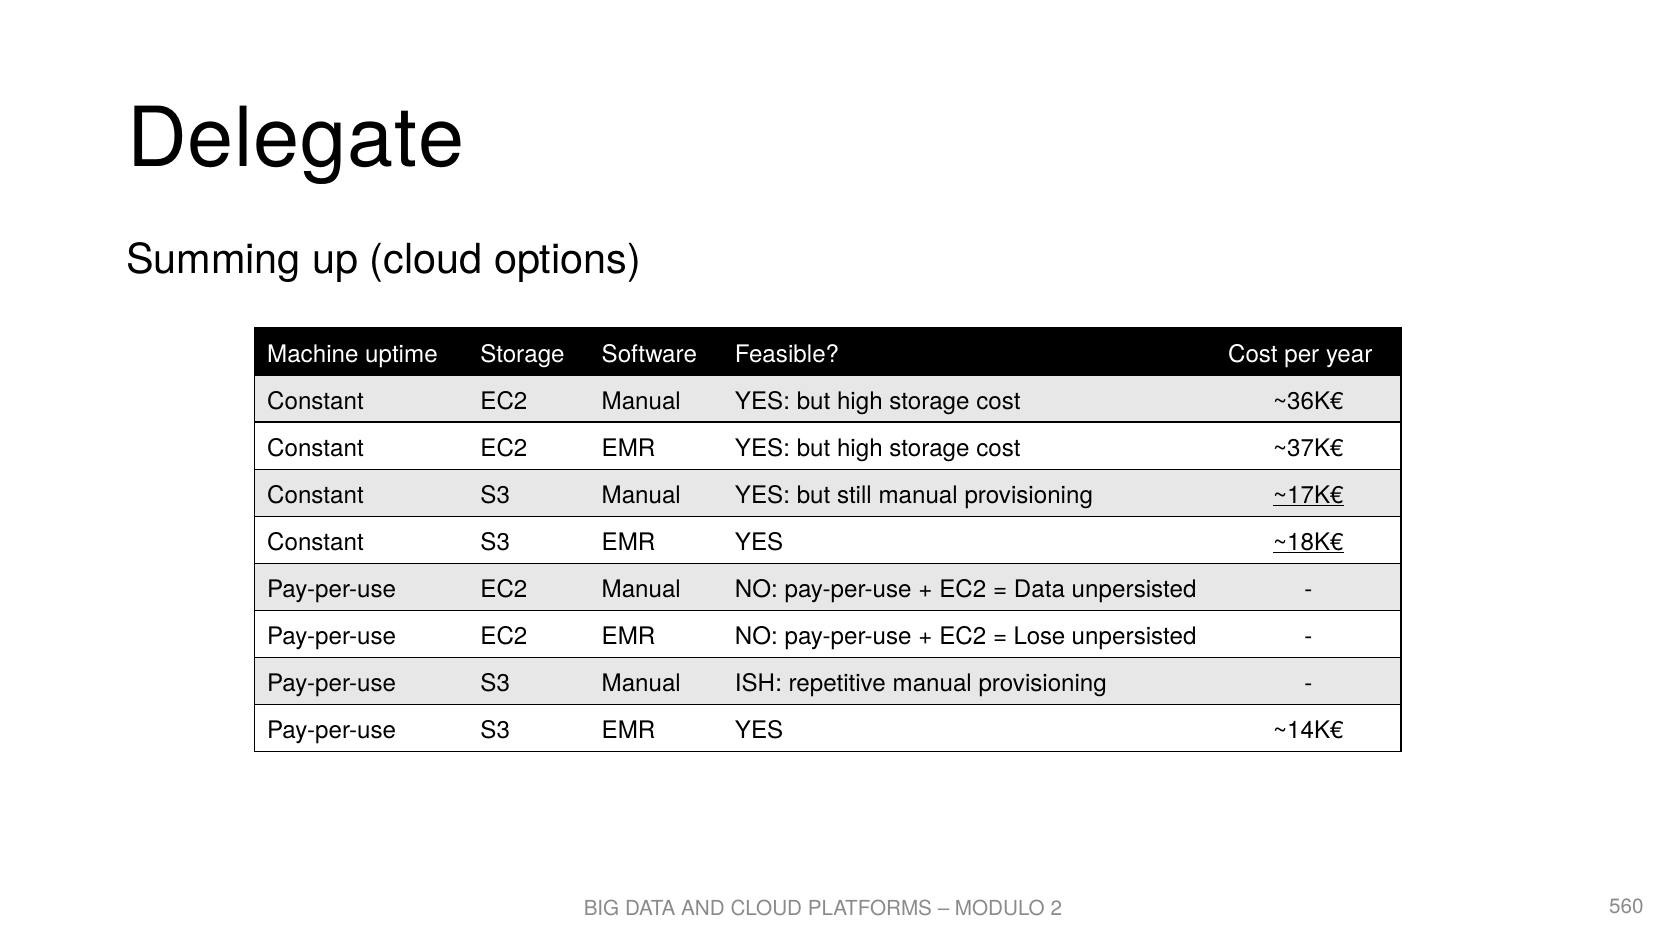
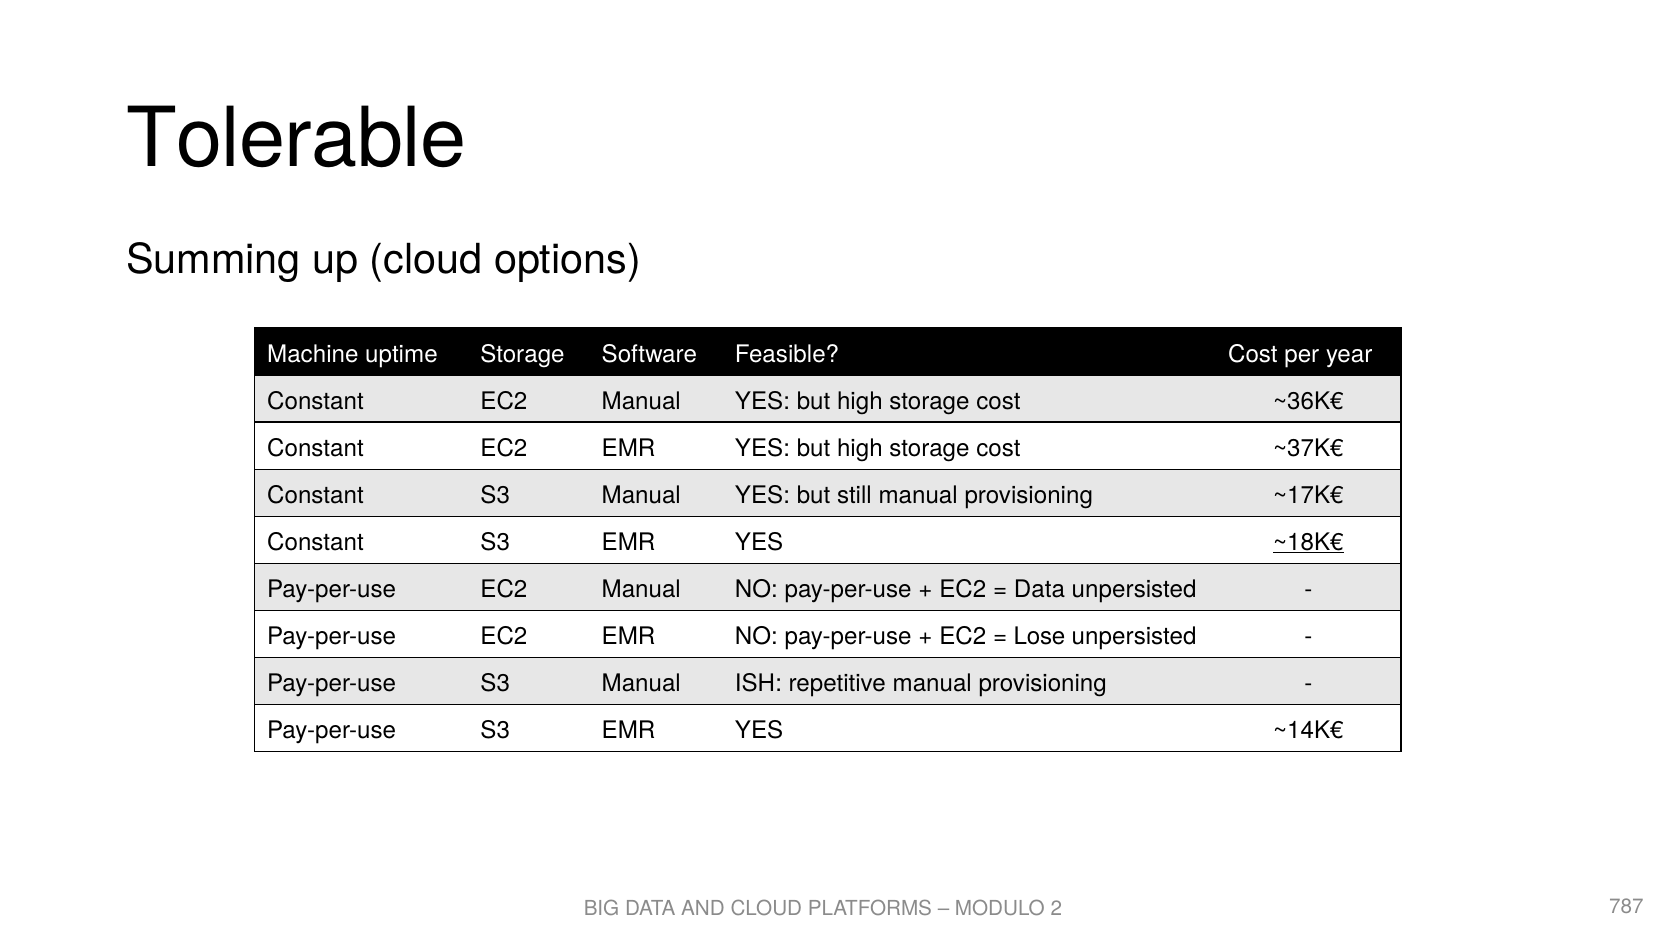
Delegate: Delegate -> Tolerable (296, 139)
~17K€ underline: present -> none (1308, 495)
560: 560 -> 787 (1626, 906)
